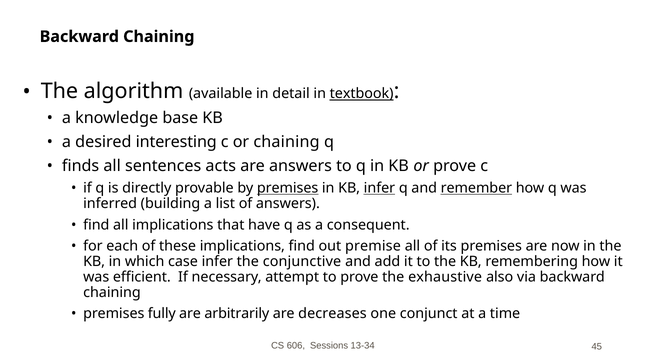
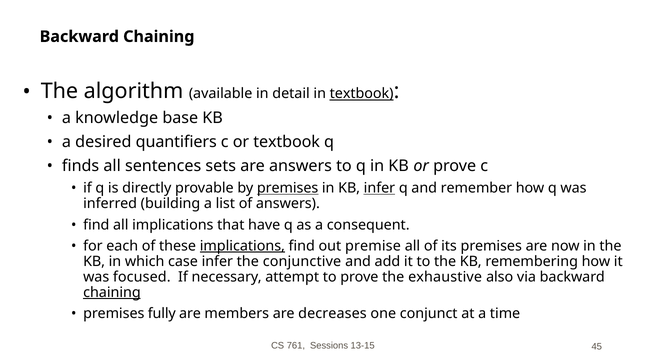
interesting: interesting -> quantifiers (176, 142)
or chaining: chaining -> textbook (287, 142)
acts: acts -> sets (221, 166)
remember underline: present -> none (476, 188)
implications underline: none -> present (242, 246)
efficient: efficient -> focused (142, 277)
chaining underline: none -> present (112, 293)
arbitrarily: arbitrarily -> members (237, 314)
606: 606 -> 761 (296, 346)
13-34: 13-34 -> 13-15 (363, 346)
